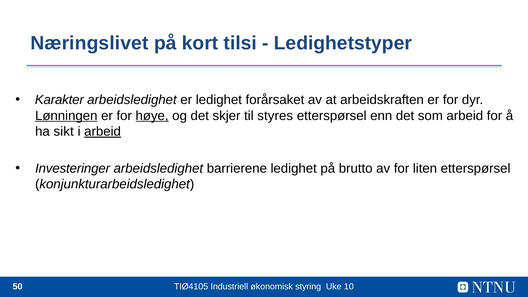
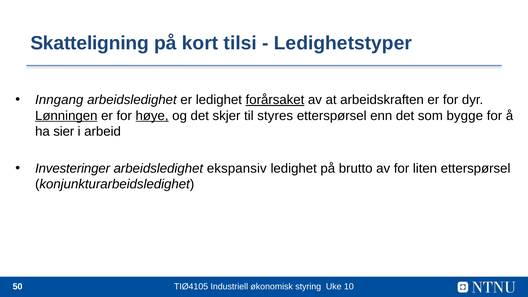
Næringslivet: Næringslivet -> Skatteligning (90, 43)
Karakter: Karakter -> Inngang (59, 100)
forårsaket underline: none -> present (275, 100)
som arbeid: arbeid -> bygge (465, 116)
sikt: sikt -> sier (64, 132)
arbeid underline: present -> none (103, 132)
barrierene: barrierene -> ekspansiv (237, 168)
